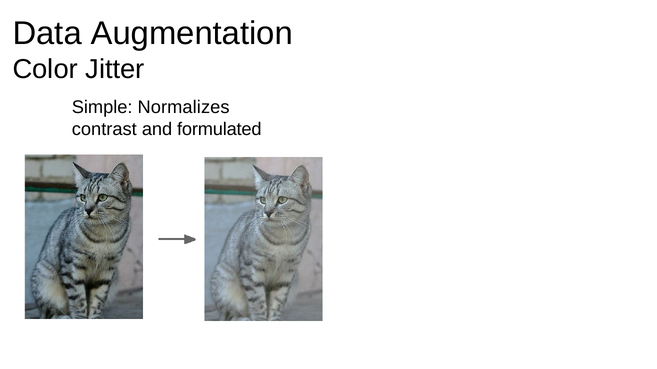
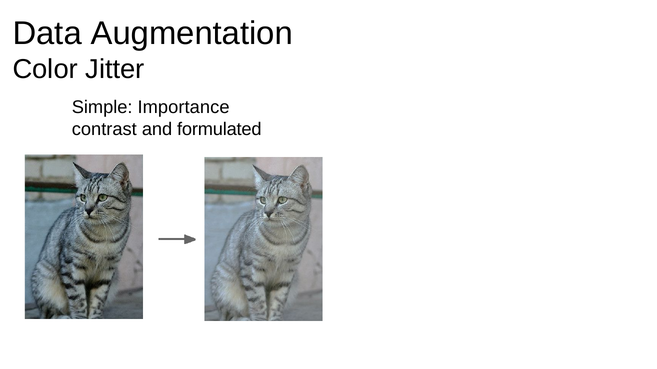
Normalizes: Normalizes -> Importance (184, 107)
